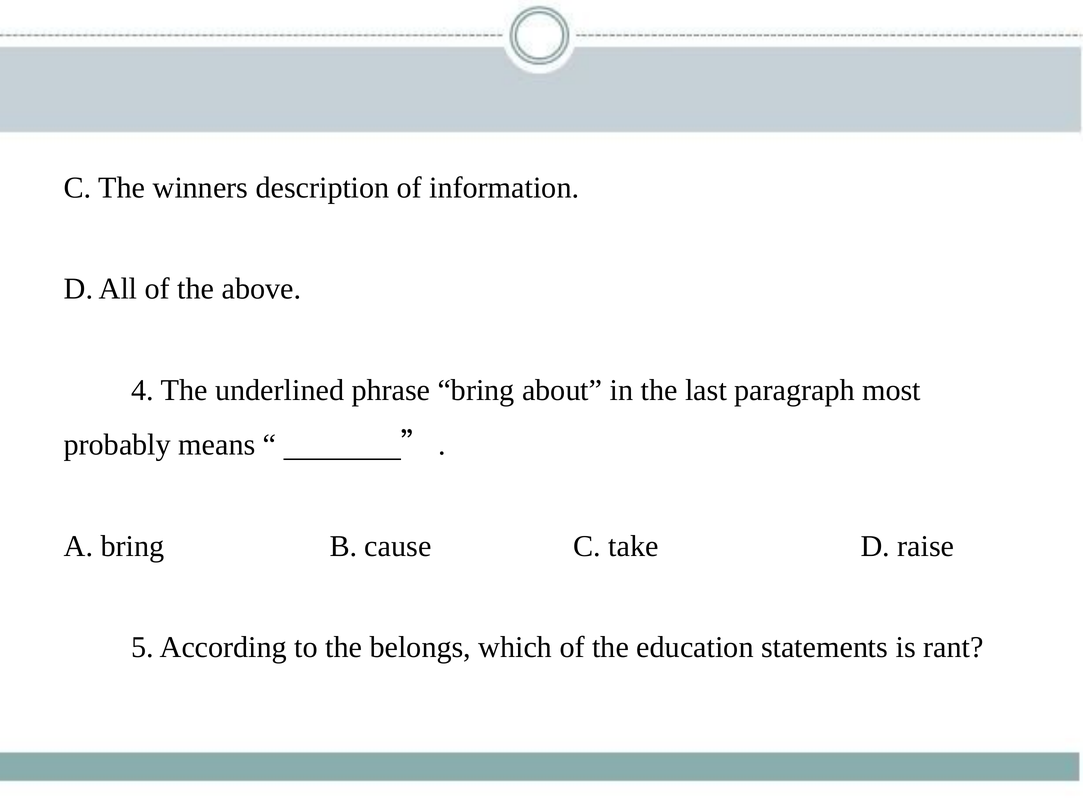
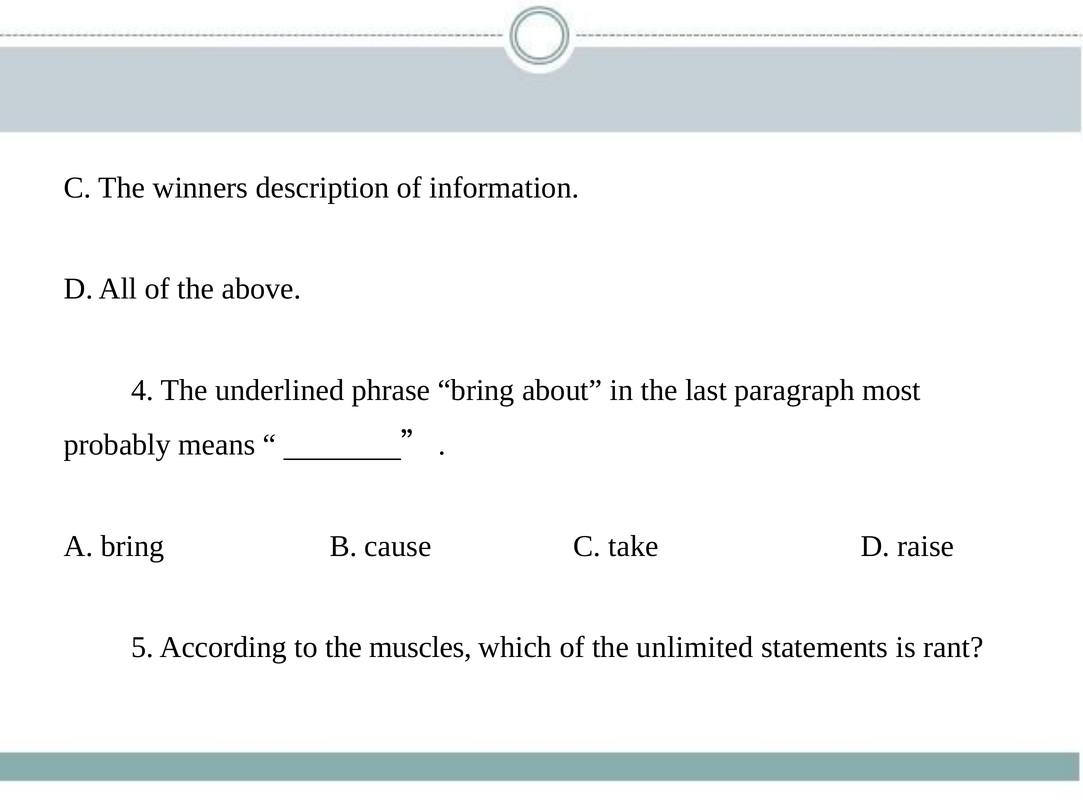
belongs: belongs -> muscles (420, 648)
education: education -> unlimited (695, 648)
